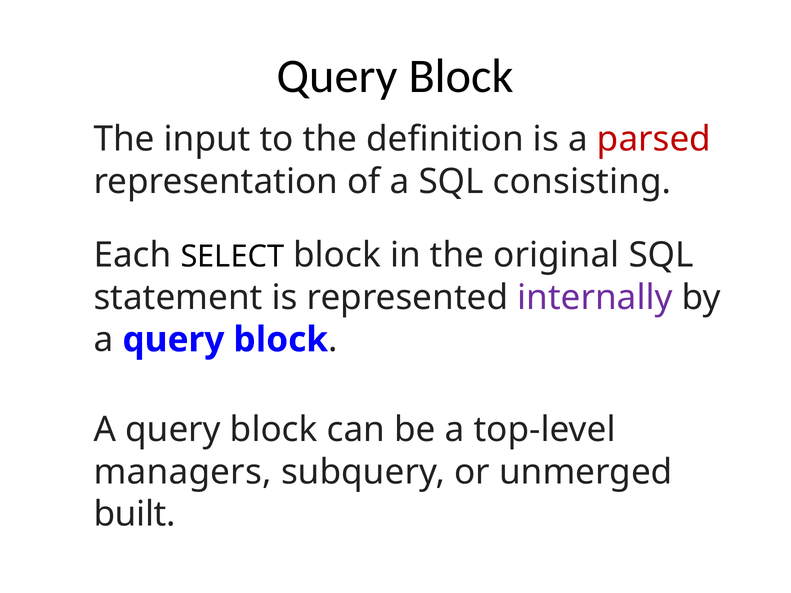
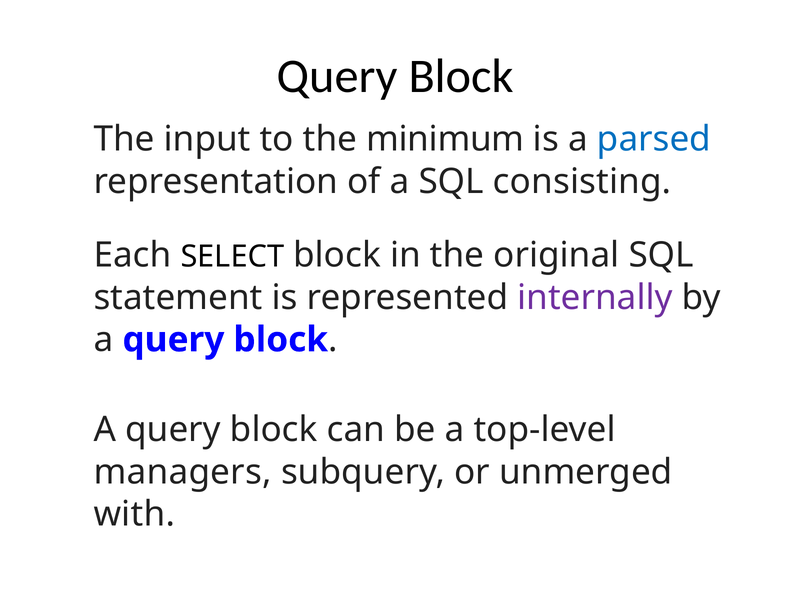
definition: definition -> minimum (445, 139)
parsed colour: red -> blue (654, 139)
built: built -> with (134, 514)
